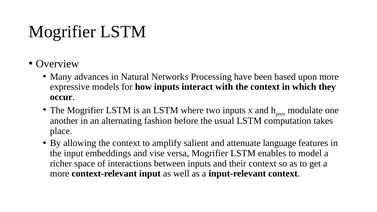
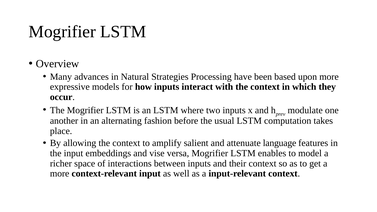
Networks: Networks -> Strategies (170, 77)
